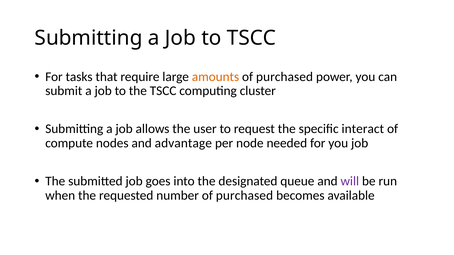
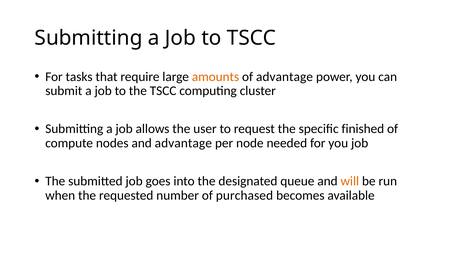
purchased: purchased -> advantage (285, 77)
interact: interact -> finished (363, 129)
will colour: purple -> orange (350, 182)
